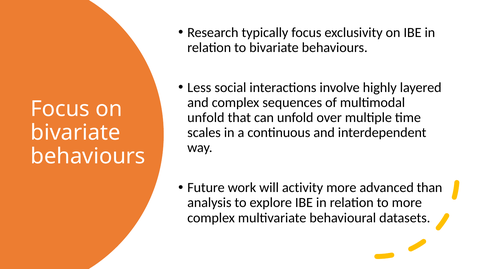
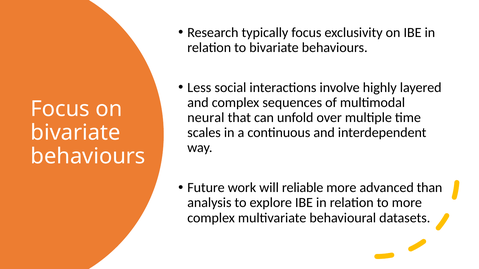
unfold: unfold -> neural (206, 118)
activity: activity -> reliable (303, 188)
